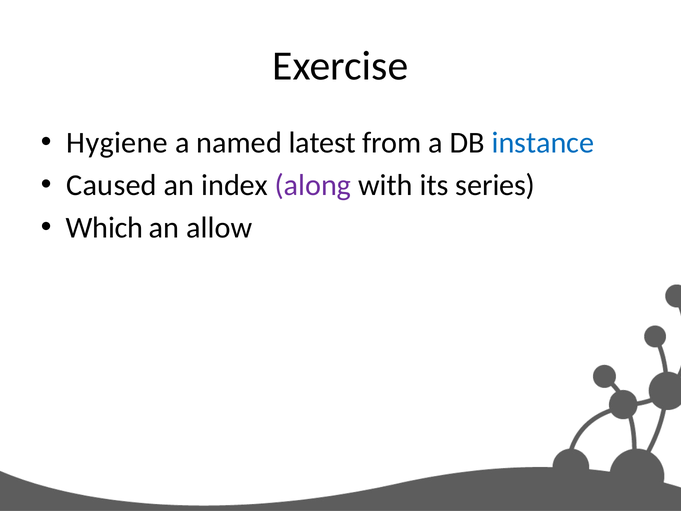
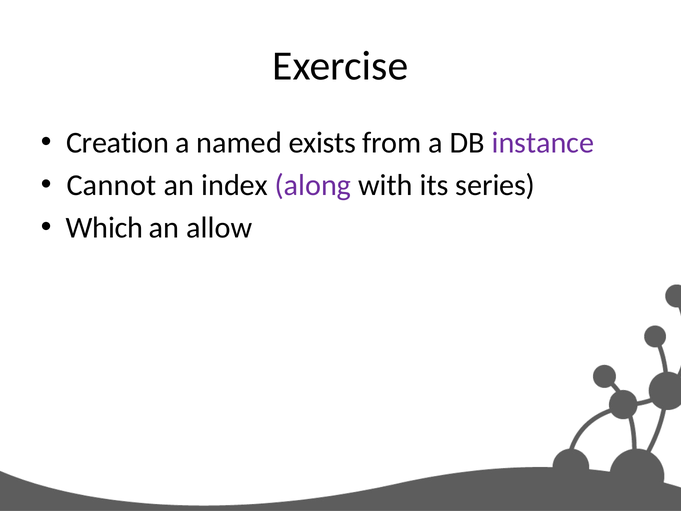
Hygiene: Hygiene -> Creation (117, 143)
latest: latest -> exists (322, 143)
instance colour: blue -> purple (543, 143)
Caused: Caused -> Cannot (112, 185)
